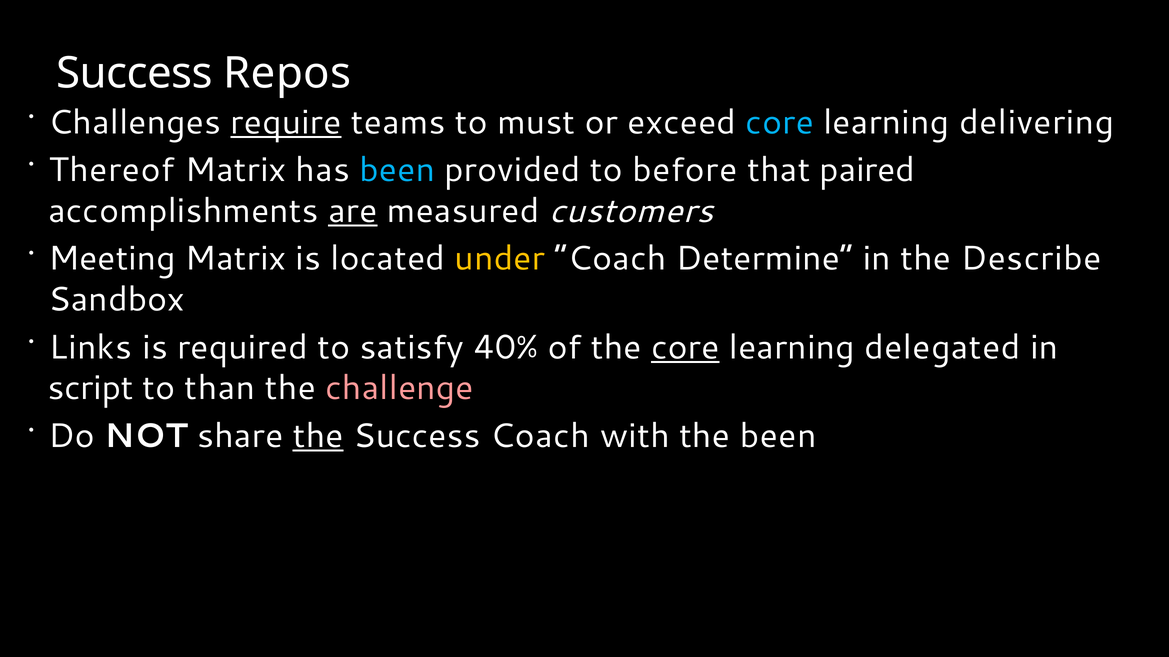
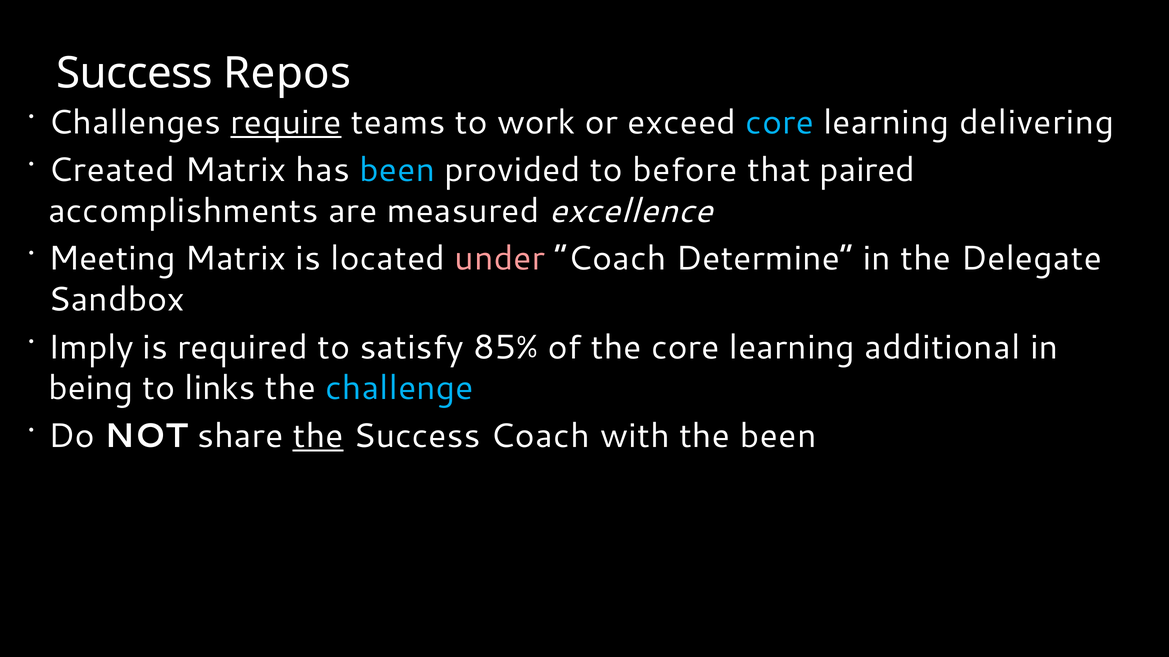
must: must -> work (536, 122)
Thereof: Thereof -> Created (112, 170)
are underline: present -> none (353, 211)
customers: customers -> excellence (631, 211)
under colour: yellow -> pink (500, 259)
Describe: Describe -> Delegate (1031, 259)
Links: Links -> Imply (91, 348)
40%: 40% -> 85% (506, 348)
core underline: present -> none (685, 348)
delegated: delegated -> additional (942, 348)
script: script -> being (91, 389)
than: than -> links (220, 389)
challenge colour: pink -> light blue (399, 389)
